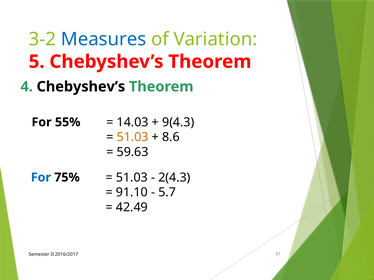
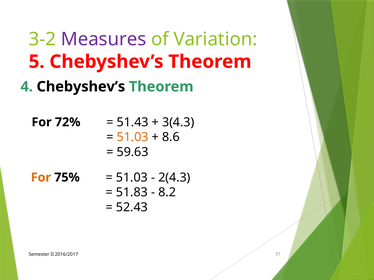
Measures colour: blue -> purple (104, 39)
55%: 55% -> 72% (68, 122)
14.03: 14.03 -> 51.43 (133, 122)
9(4.3: 9(4.3 -> 3(4.3 (178, 122)
For colour: blue -> orange (41, 178)
91.10: 91.10 -> 51.83 (132, 193)
5.7: 5.7 -> 8.2 (167, 193)
42.49: 42.49 -> 52.43 (132, 208)
